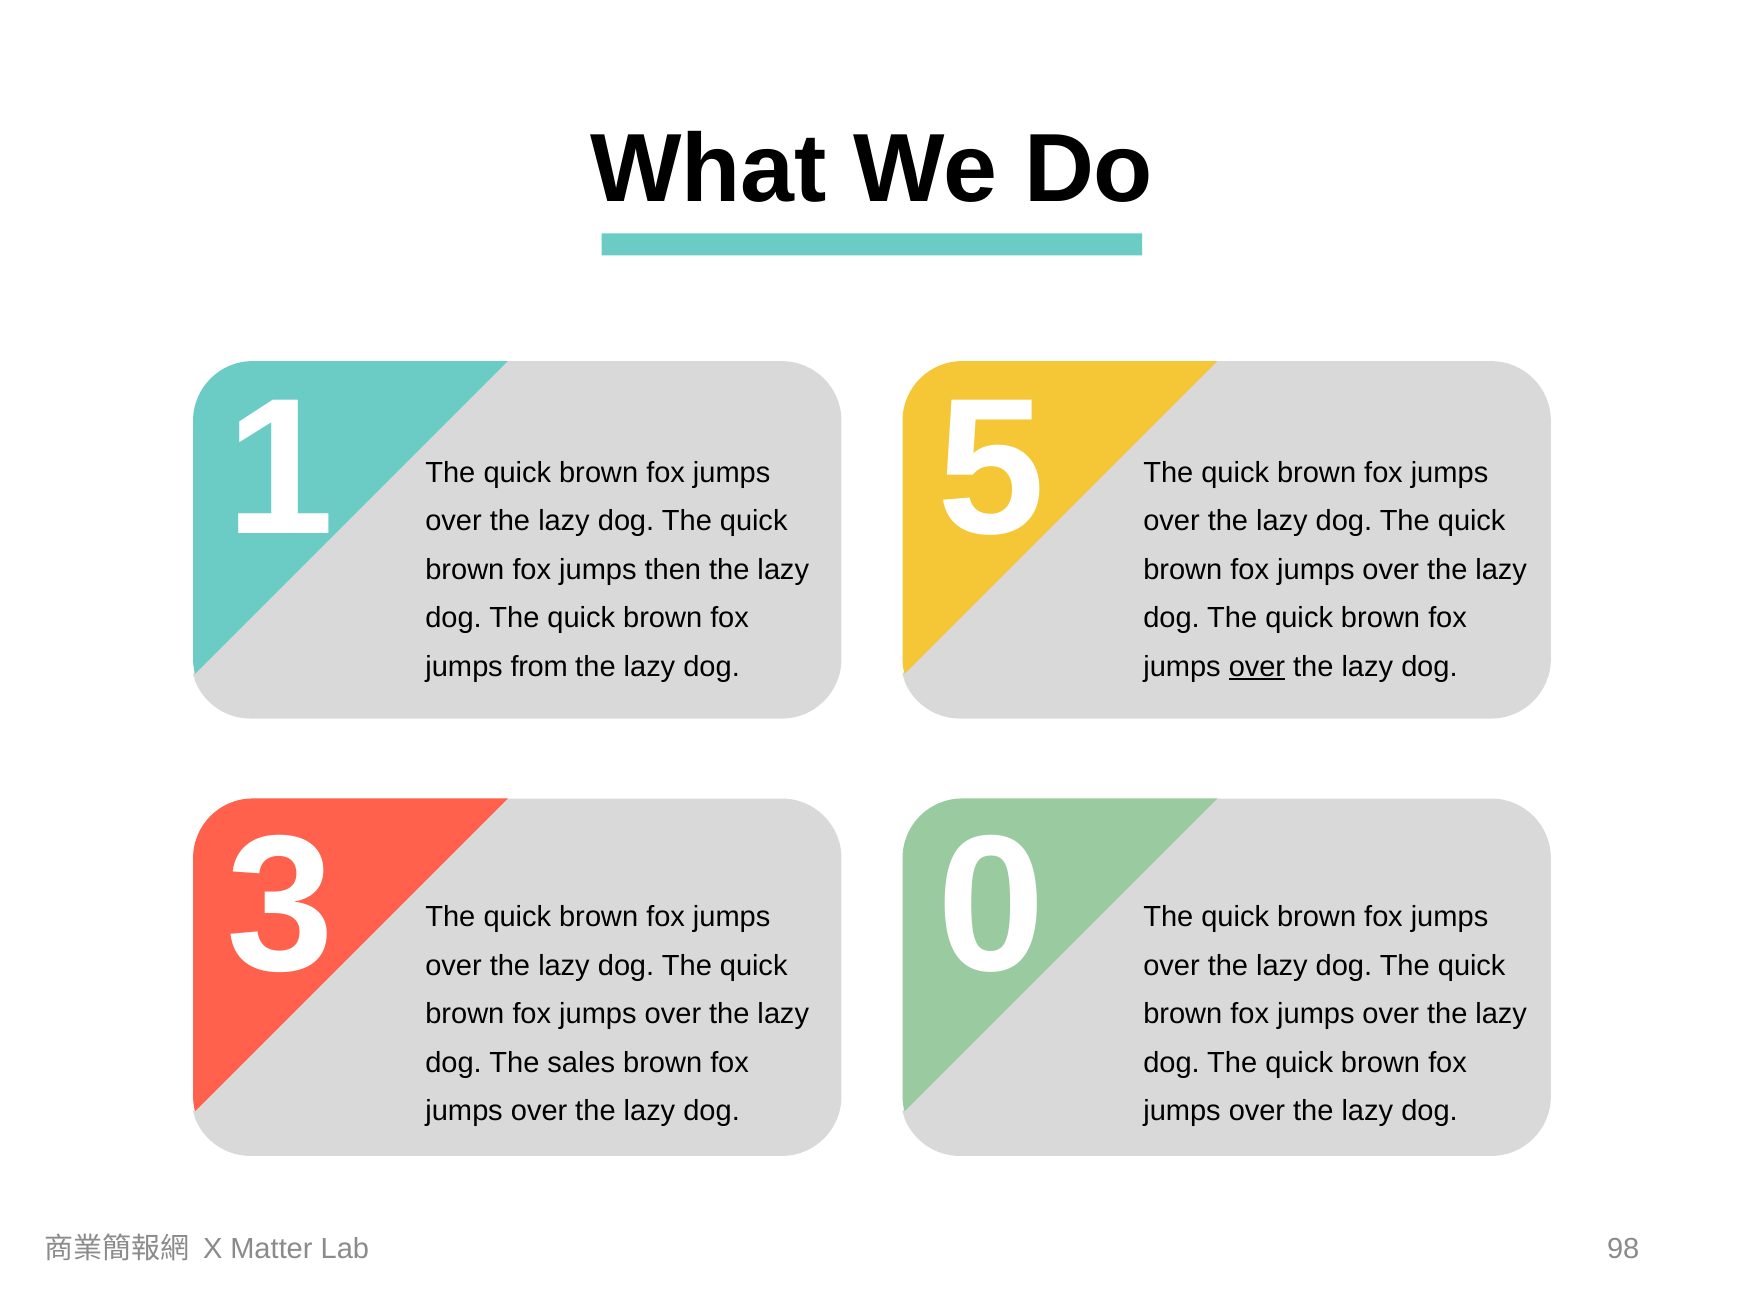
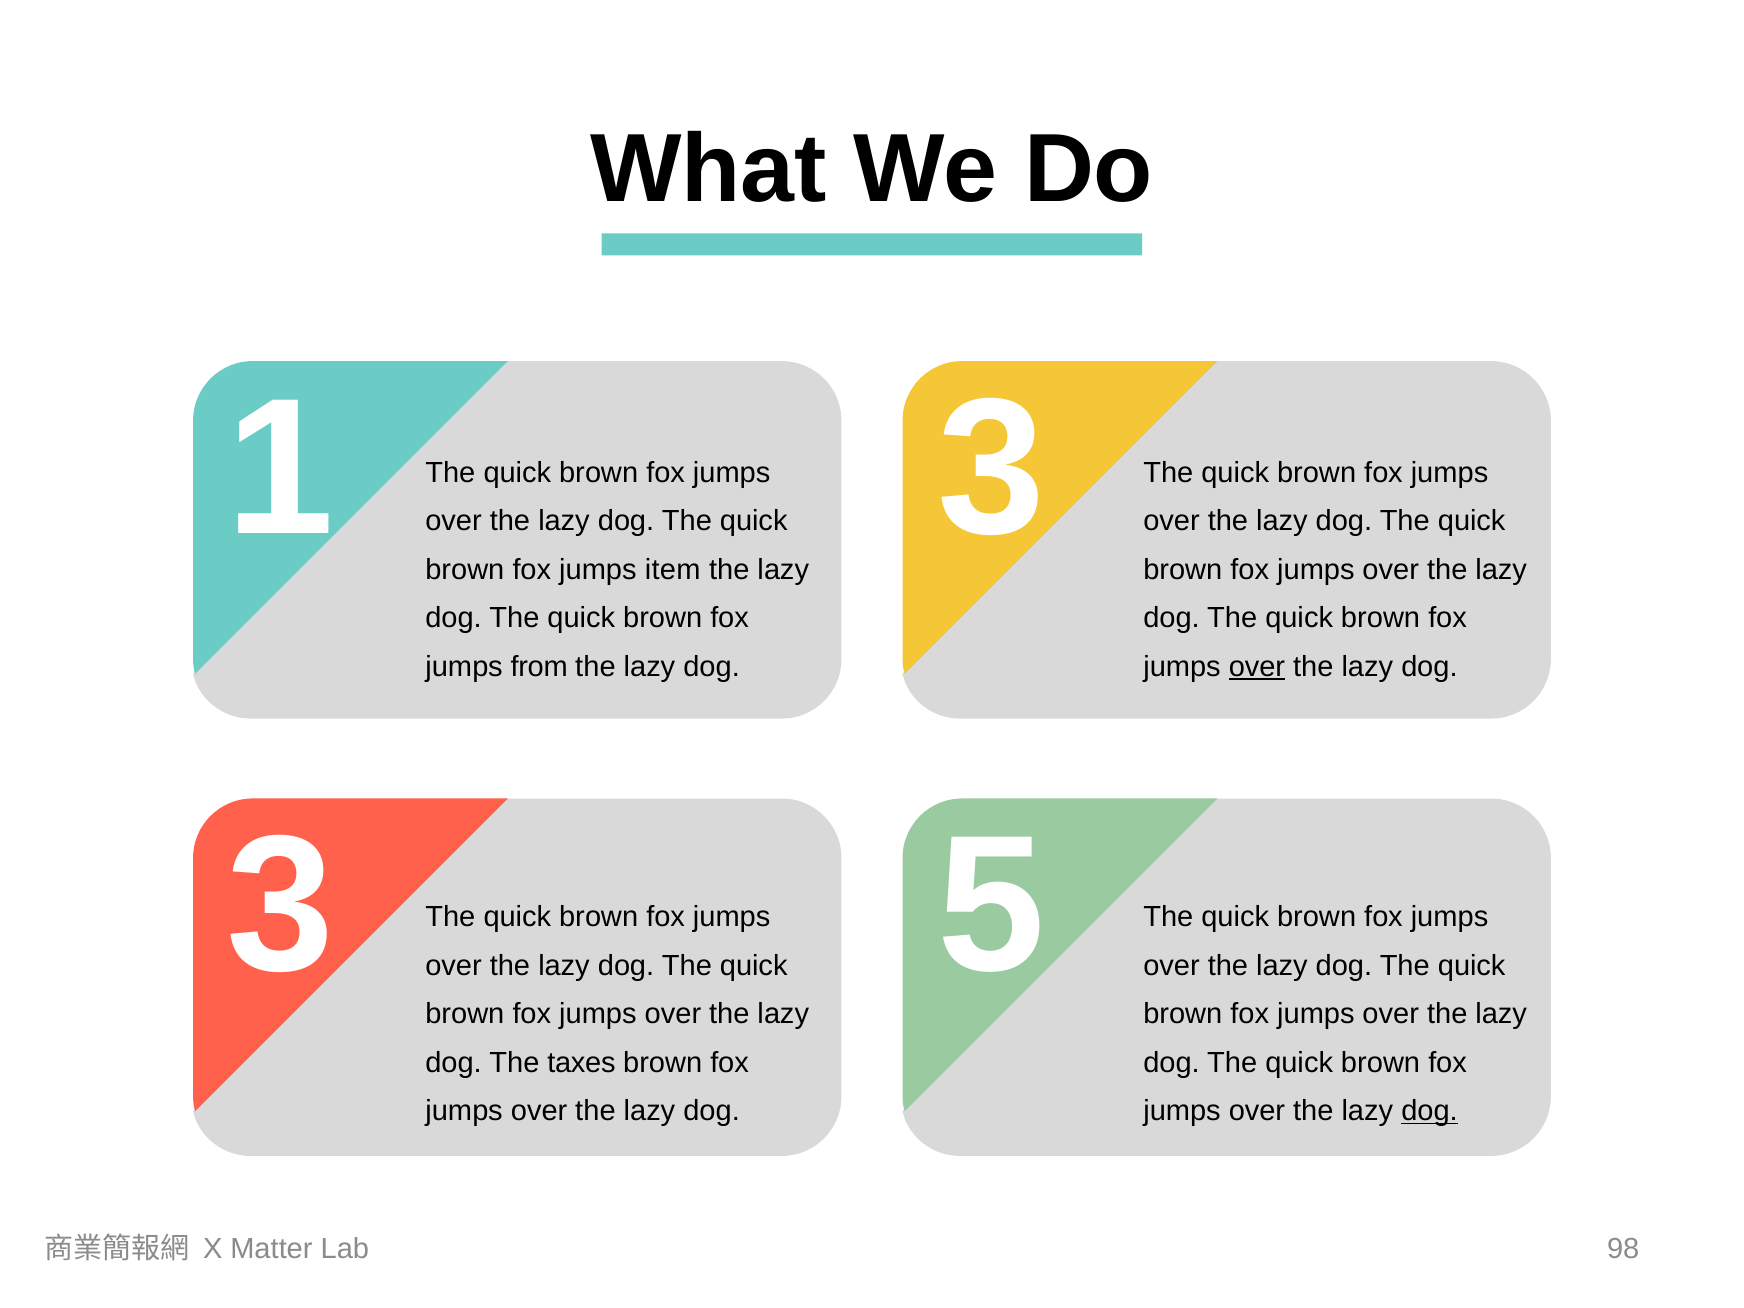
1 5: 5 -> 3 (991, 469)
then: then -> item (673, 570)
0: 0 -> 5 (991, 907)
sales: sales -> taxes (581, 1062)
dog underline: none -> present (1429, 1111)
